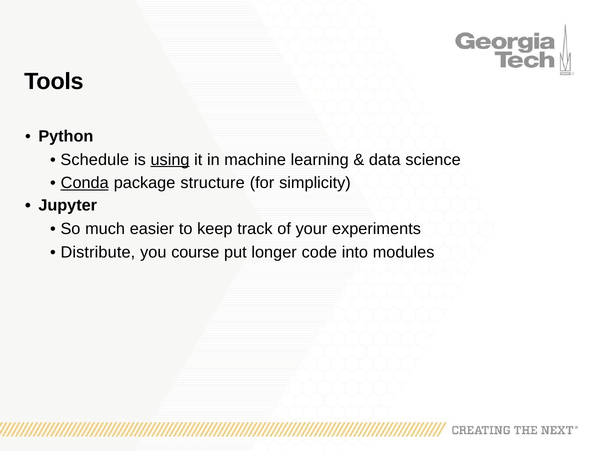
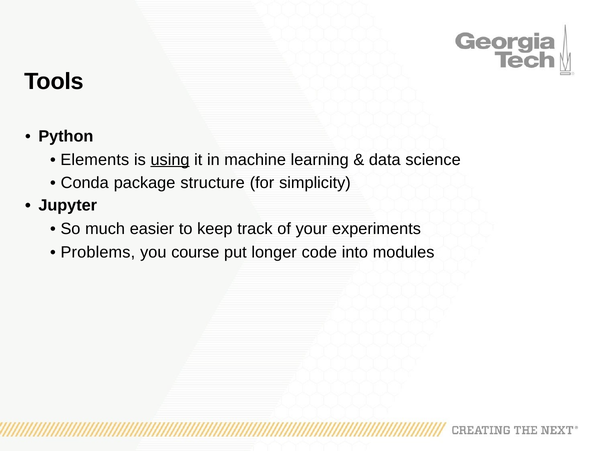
Schedule: Schedule -> Elements (95, 160)
Conda underline: present -> none (85, 183)
Distribute: Distribute -> Problems (98, 252)
